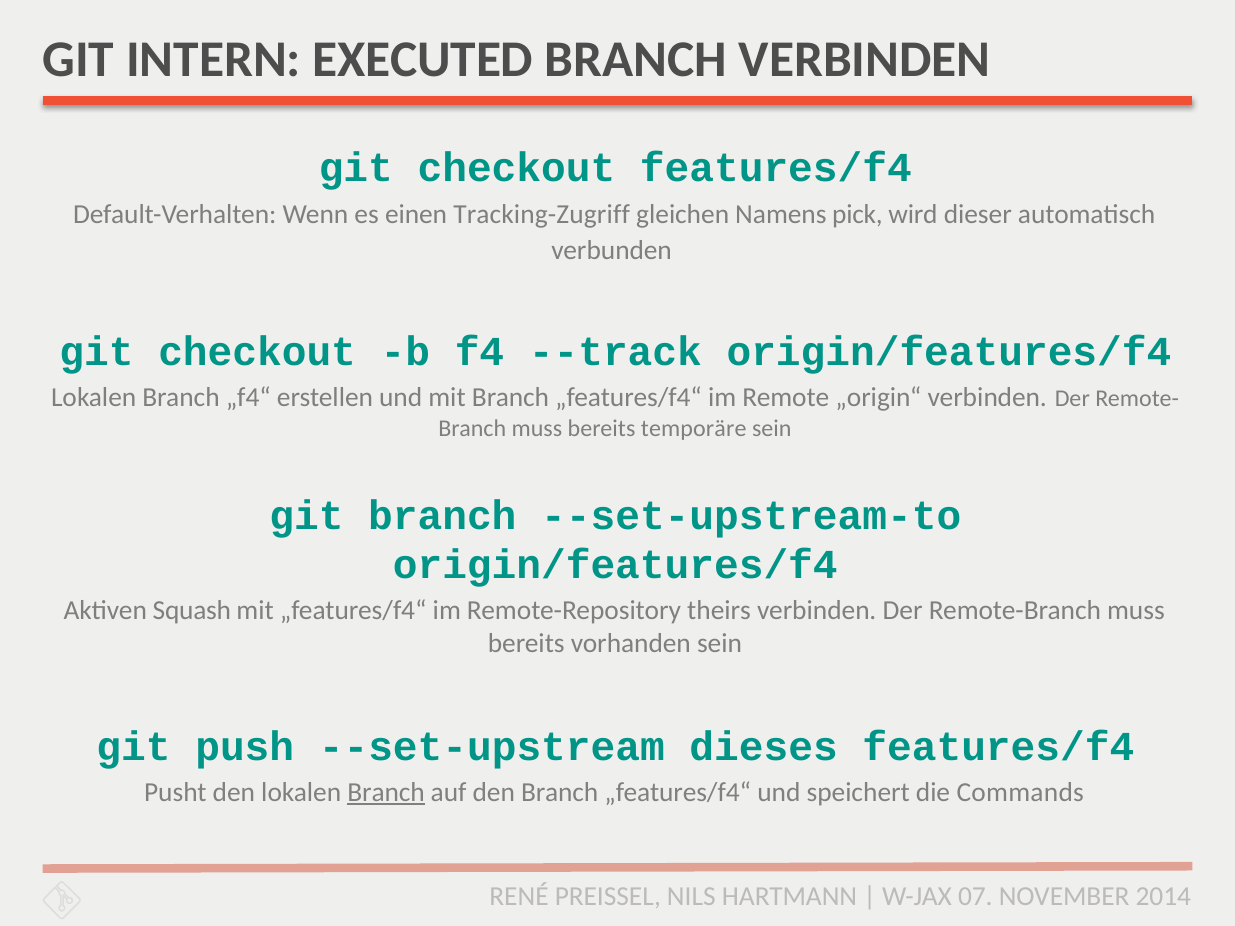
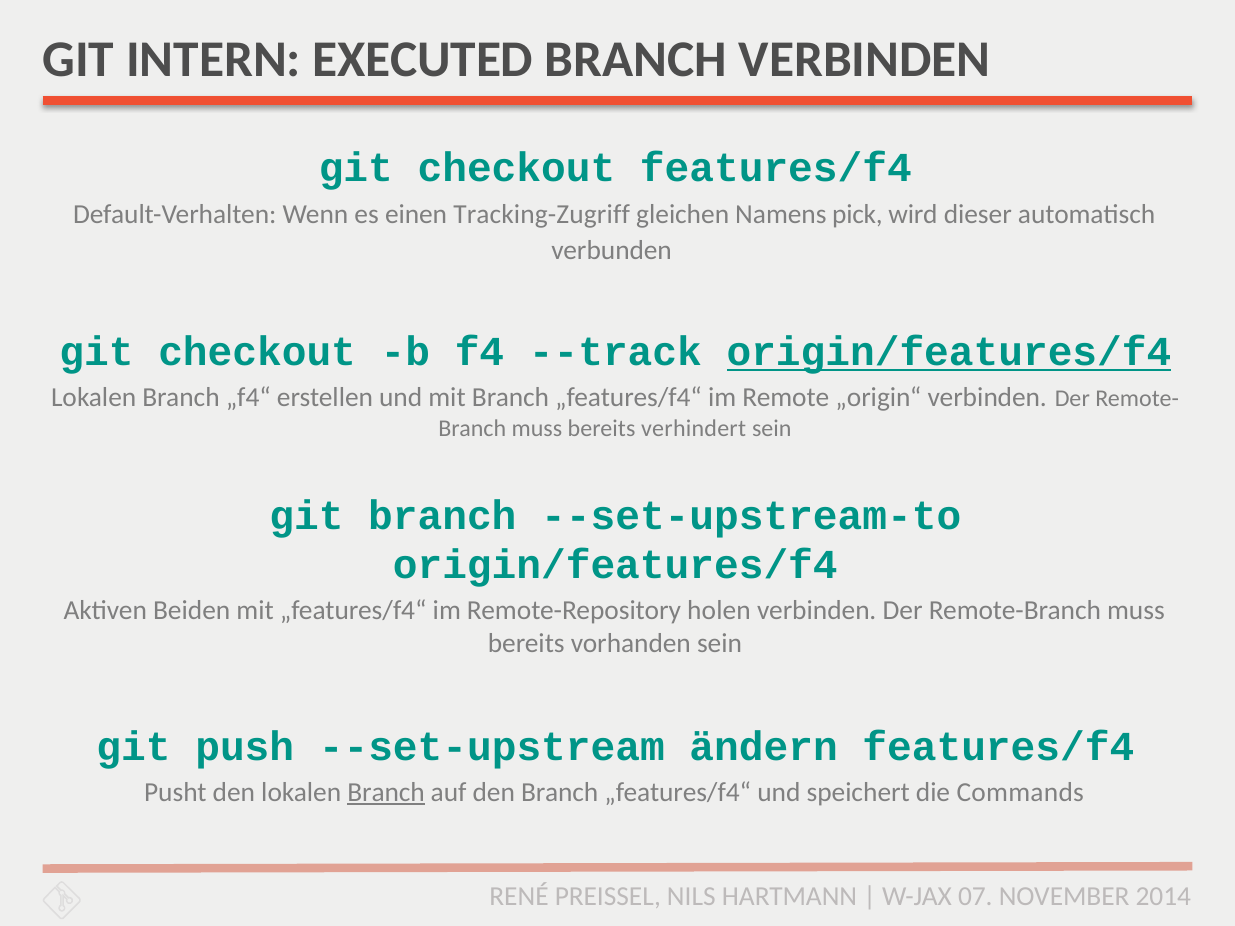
origin/features/f4 underline: none -> present (949, 352)
temporäre: temporäre -> verhindert (694, 429)
Squash: Squash -> Beiden (192, 611)
theirs: theirs -> holen (719, 611)
dieses: dieses -> ändern (764, 747)
